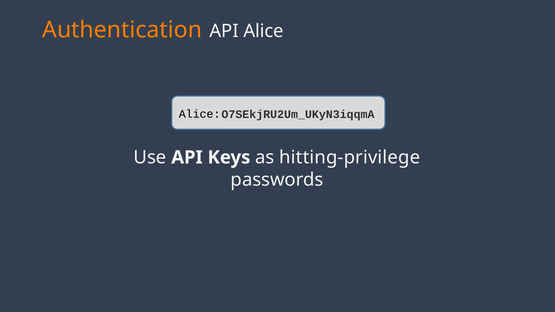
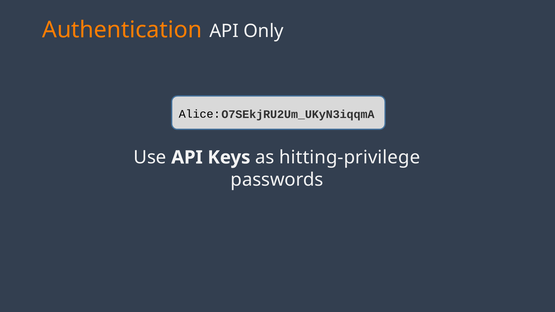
Alice: Alice -> Only (264, 31)
